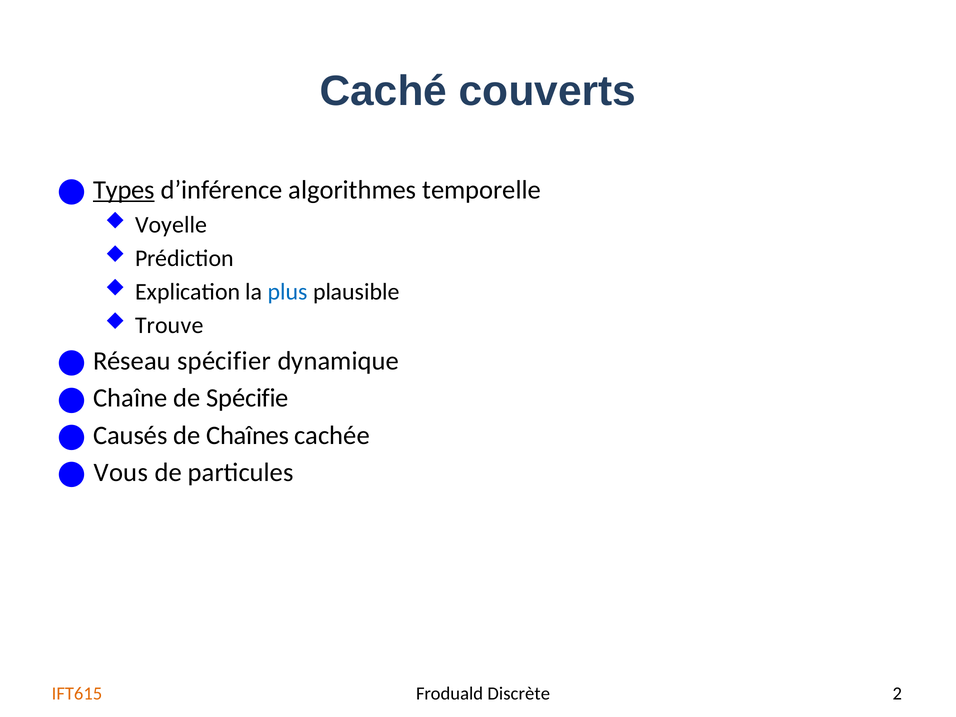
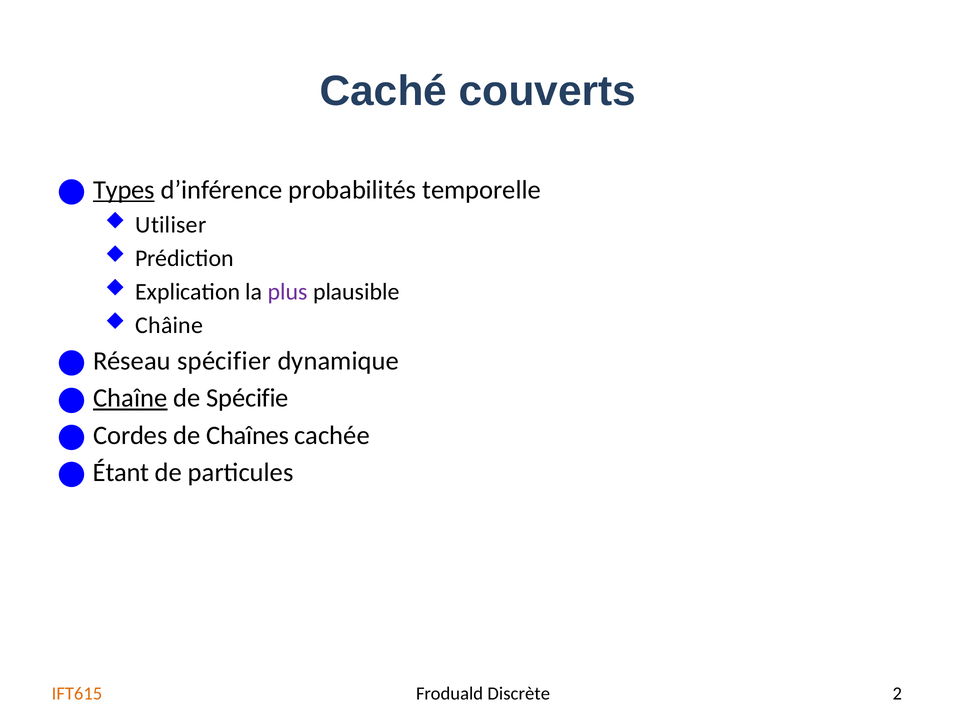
algorithmes: algorithmes -> probabilités (352, 190)
Voyelle: Voyelle -> Utiliser (171, 225)
plus colour: blue -> purple (288, 292)
Trouve: Trouve -> Châine (169, 325)
Chaîne underline: none -> present (130, 398)
Causés: Causés -> Cordes (130, 435)
Vous: Vous -> Étant (121, 472)
